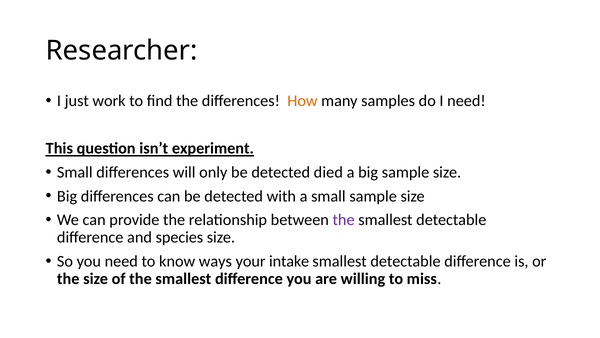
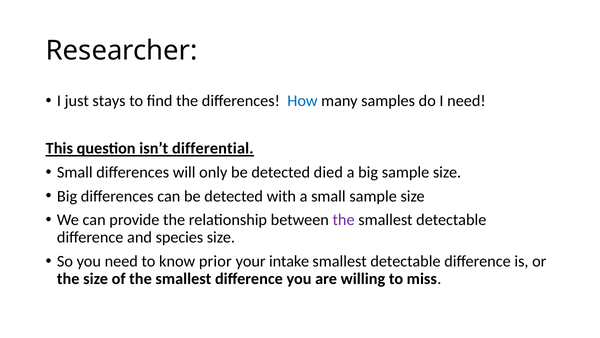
work: work -> stays (109, 101)
How colour: orange -> blue (302, 101)
experiment: experiment -> differential (213, 148)
ways: ways -> prior (215, 261)
